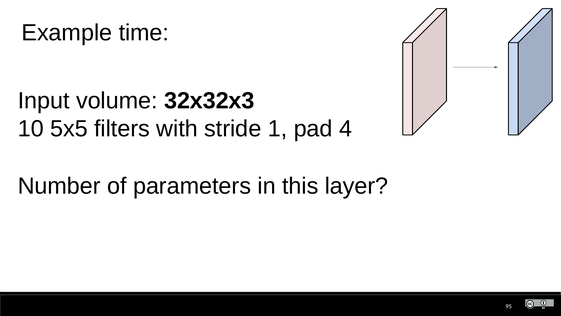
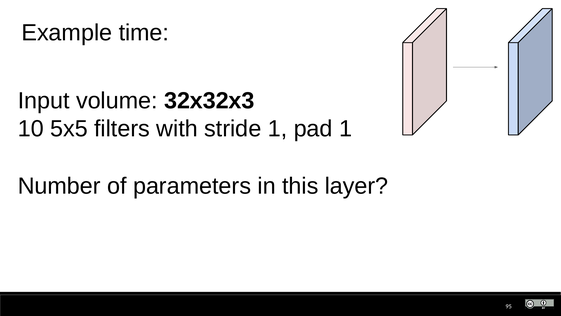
pad 4: 4 -> 1 (346, 129)
